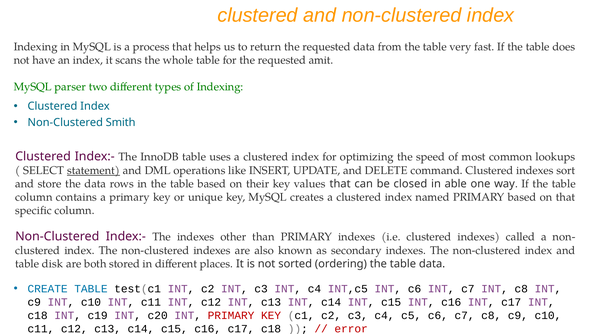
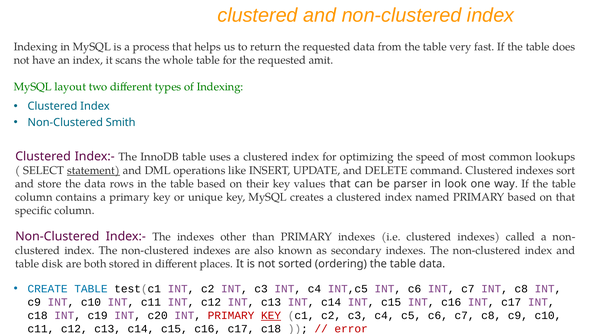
parser: parser -> layout (70, 87)
closed: closed -> parser (410, 184)
able: able -> look (456, 184)
KEY underline: none -> present (271, 315)
